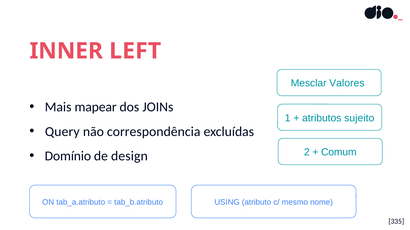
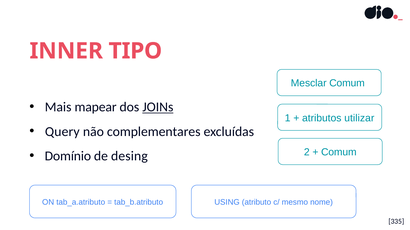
LEFT: LEFT -> TIPO (135, 51)
Mesclar Valores: Valores -> Comum (347, 84)
JOINs underline: none -> present (158, 107)
sujeito: sujeito -> utilizar (359, 118)
correspondência: correspondência -> complementares (154, 132)
design: design -> desing (129, 157)
